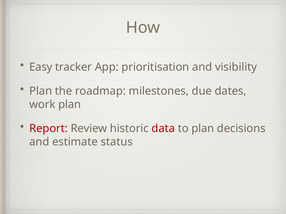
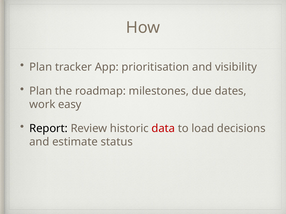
Easy: Easy -> Plan (41, 67)
work plan: plan -> easy (70, 105)
Report colour: red -> black (49, 129)
to plan: plan -> load (203, 129)
